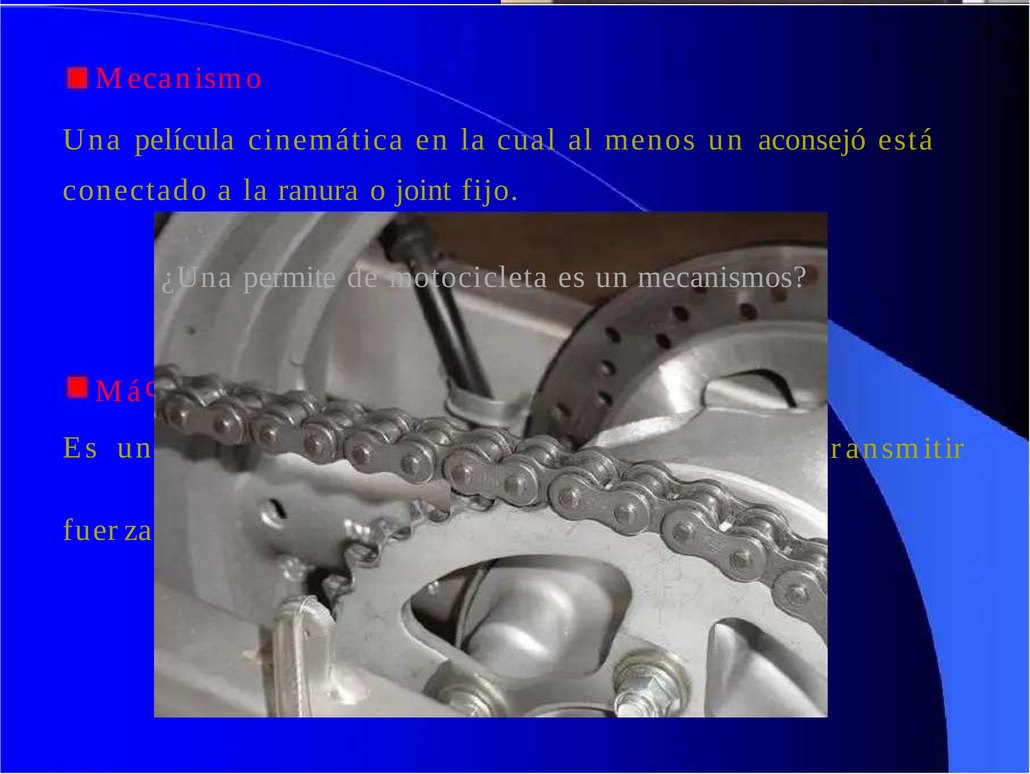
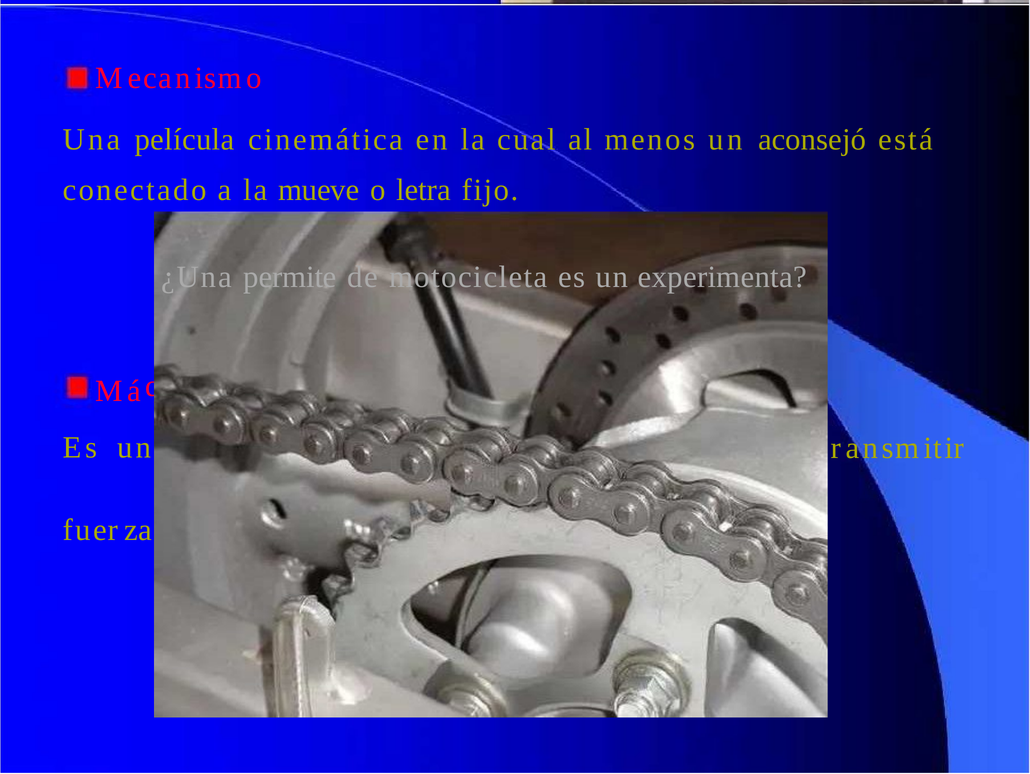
ranura: ranura -> mueve (319, 190)
joint: joint -> letra (423, 190)
mecanismos: mecanismos -> experimenta (722, 277)
